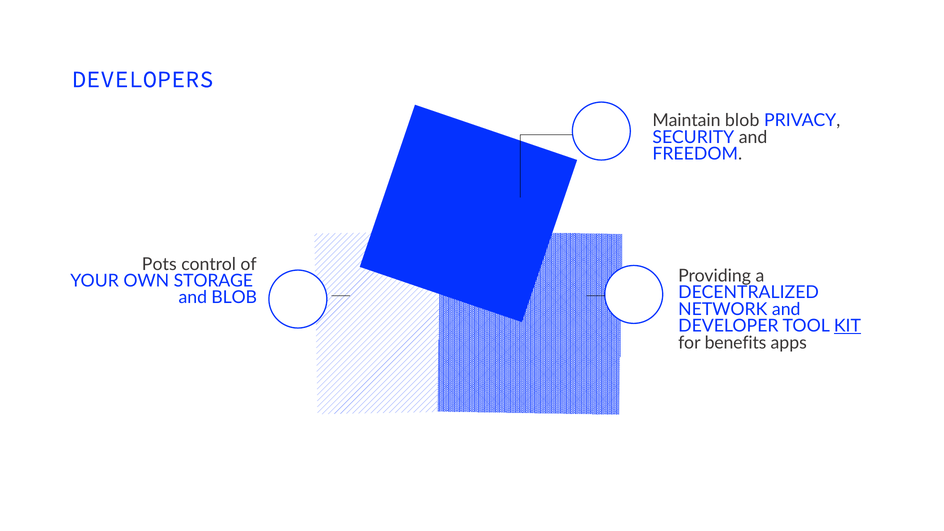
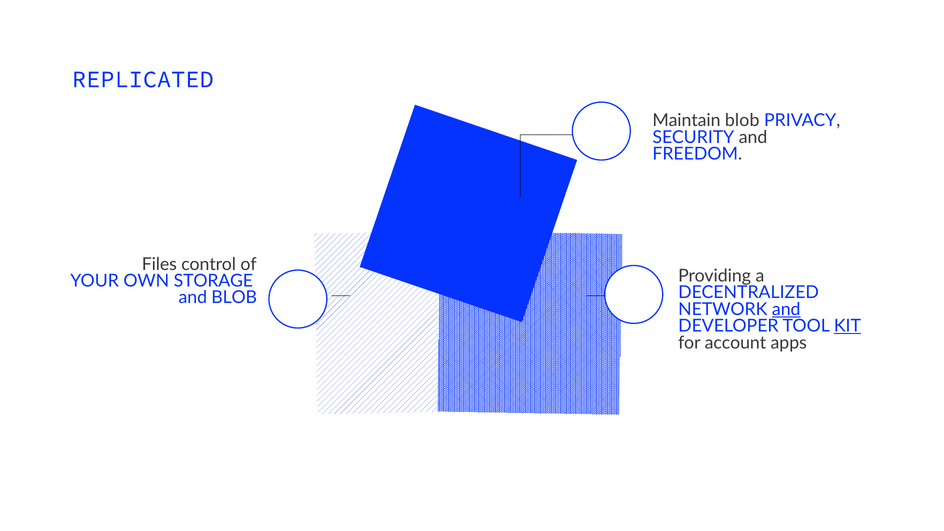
DEVELOPERS: DEVELOPERS -> REPLICATED (143, 79)
Pots: Pots -> Files (159, 264)
and underline: none -> present (786, 309)
benefits: benefits -> account (735, 343)
